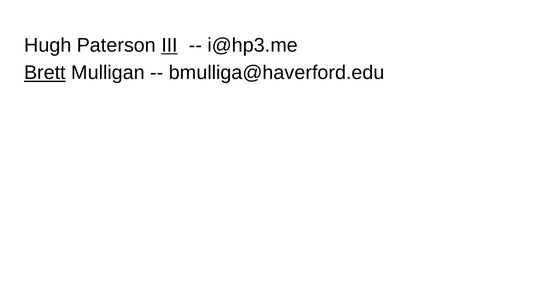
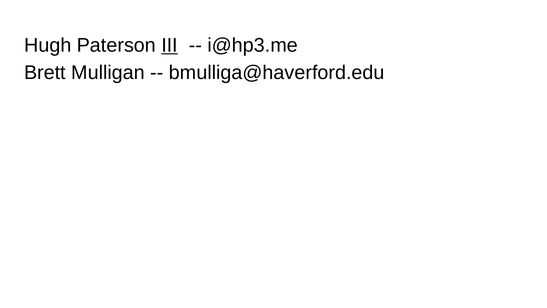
Brett underline: present -> none (45, 73)
